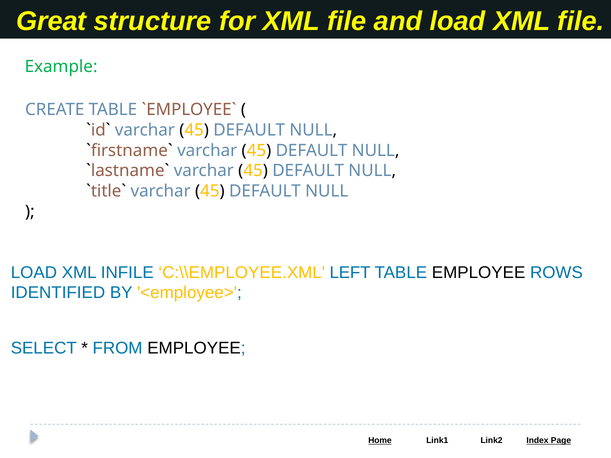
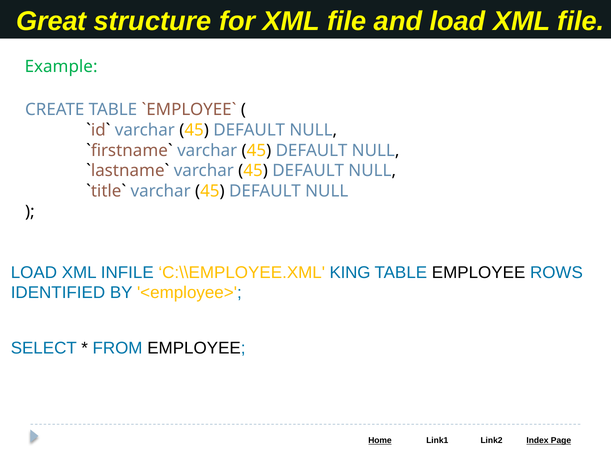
LEFT: LEFT -> KING (350, 273)
